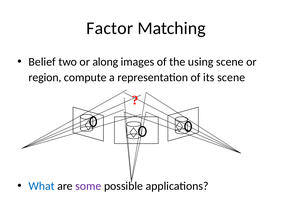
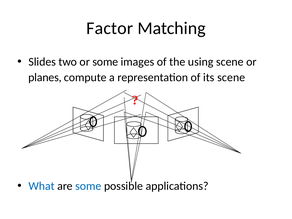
Belief: Belief -> Slides (42, 62)
or along: along -> some (105, 62)
region: region -> planes (45, 77)
some colour: purple -> blue (88, 186)
